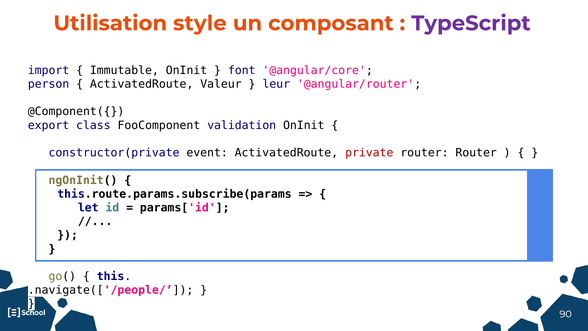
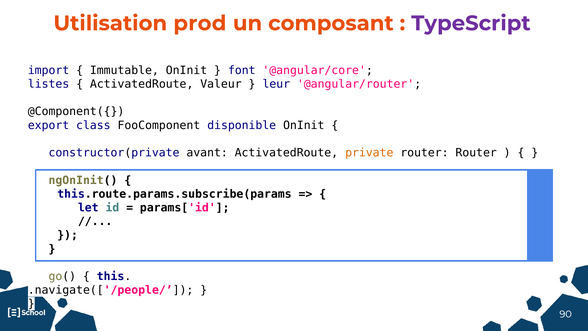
style: style -> prod (200, 23)
person: person -> listes (49, 84)
validation: validation -> disponible (242, 125)
event: event -> avant (207, 153)
private colour: red -> orange (369, 153)
